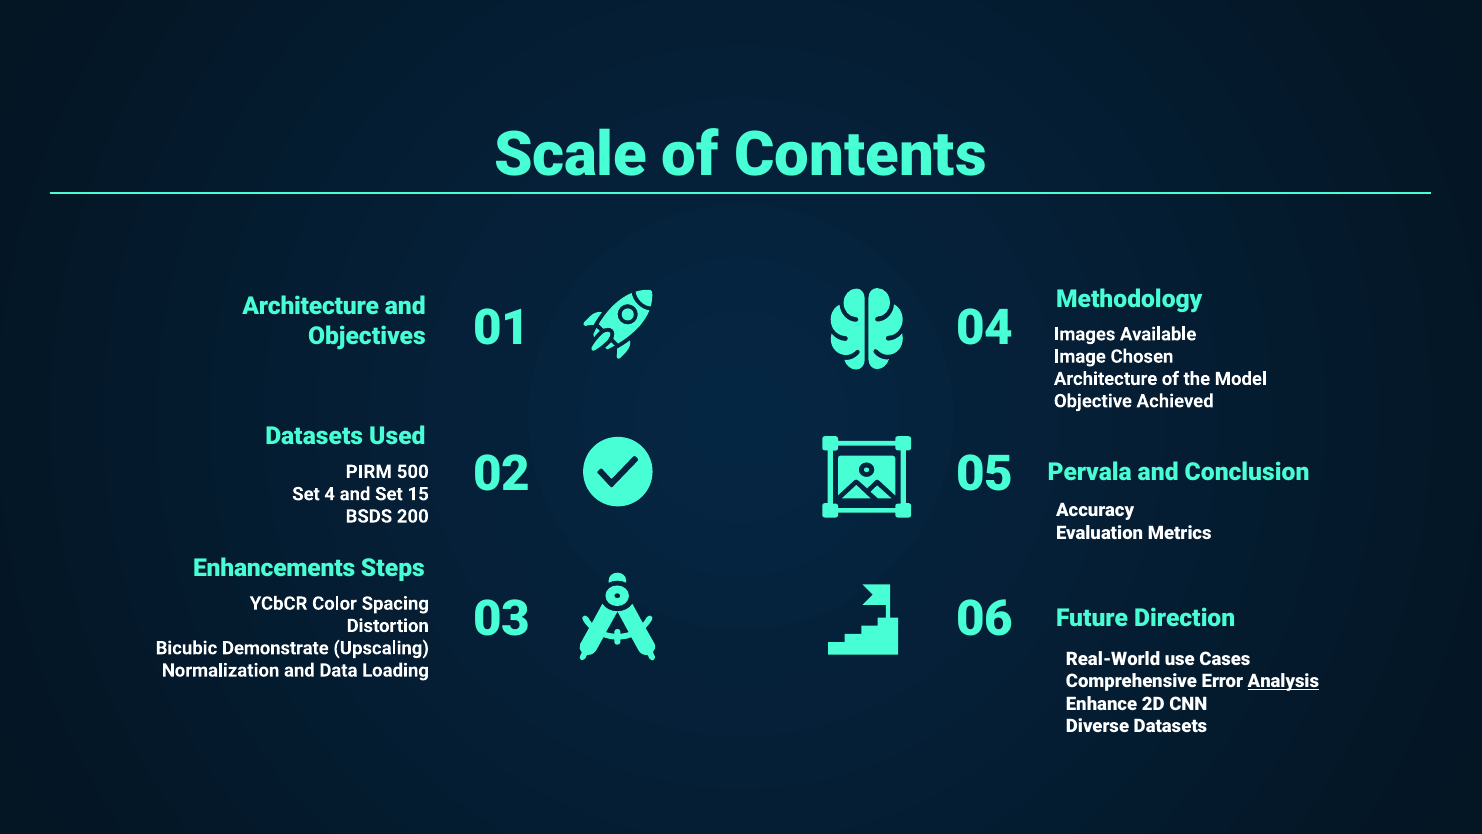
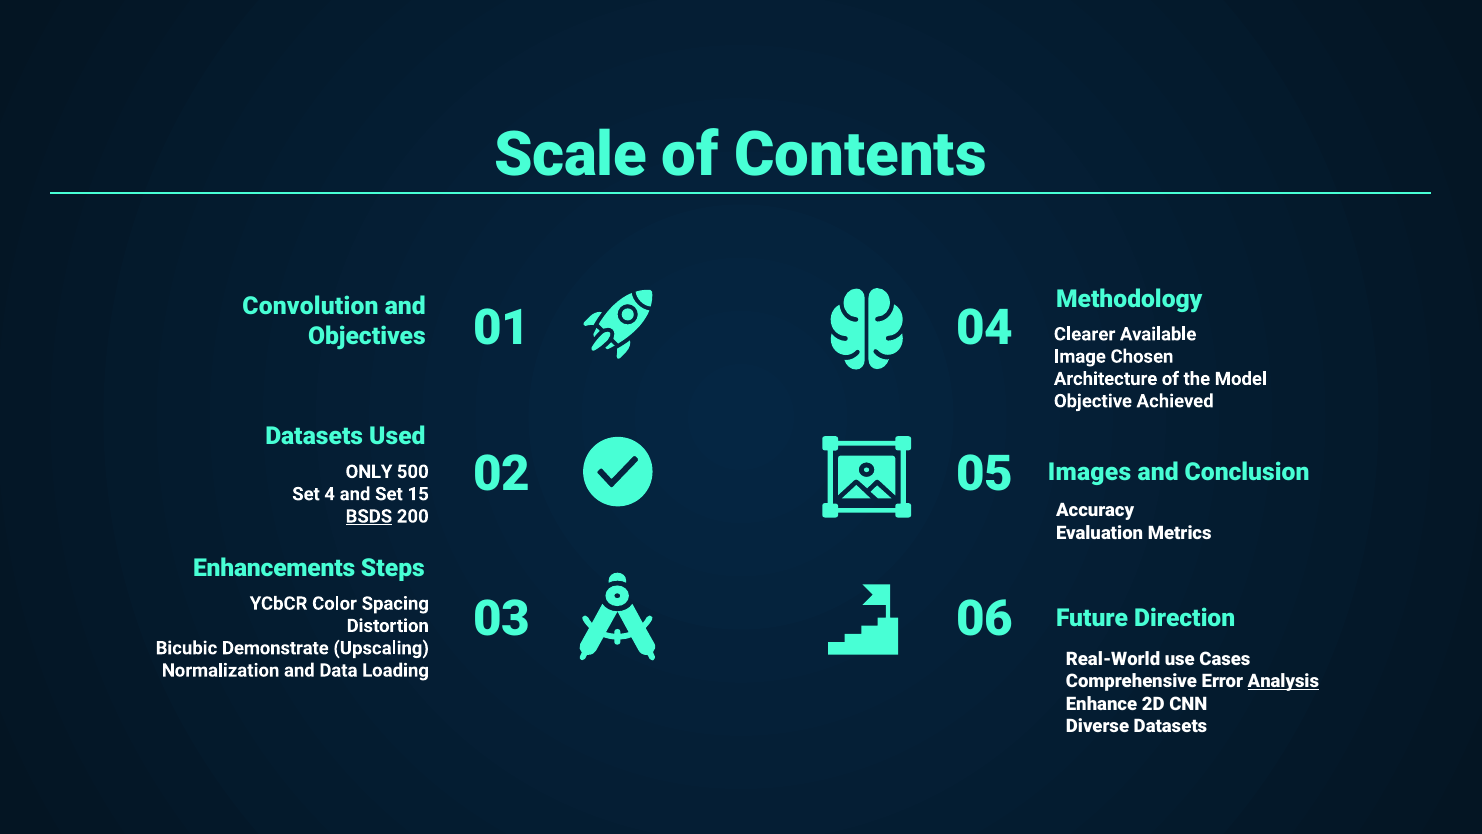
Architecture: Architecture -> Convolution (310, 307)
Images: Images -> Clearer (1085, 334)
Pervala: Pervala -> Images (1089, 473)
PIRM: PIRM -> ONLY (369, 472)
BSDS underline: none -> present (369, 516)
